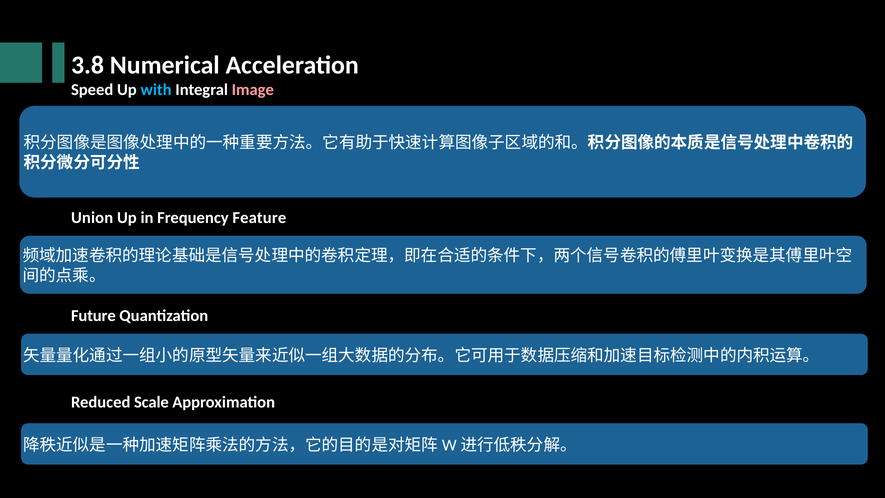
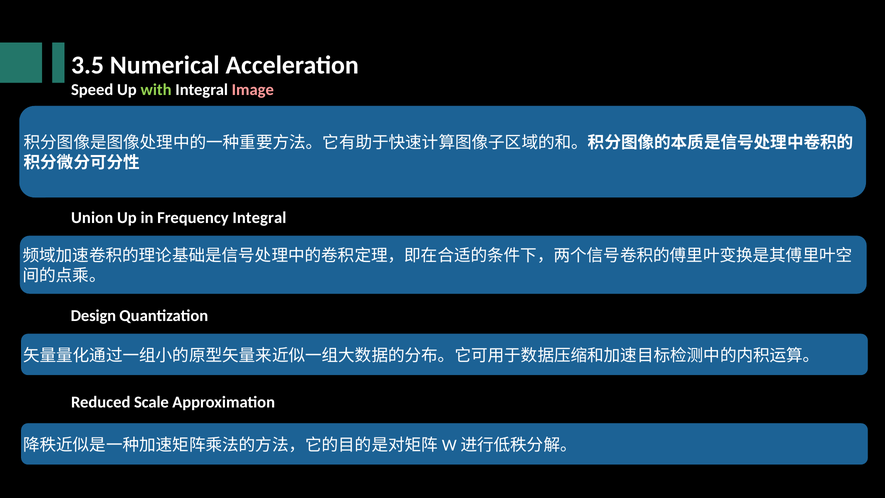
3.8: 3.8 -> 3.5 (88, 65)
with colour: light blue -> light green (156, 90)
Frequency Feature: Feature -> Integral (259, 217)
Future: Future -> Design (93, 315)
